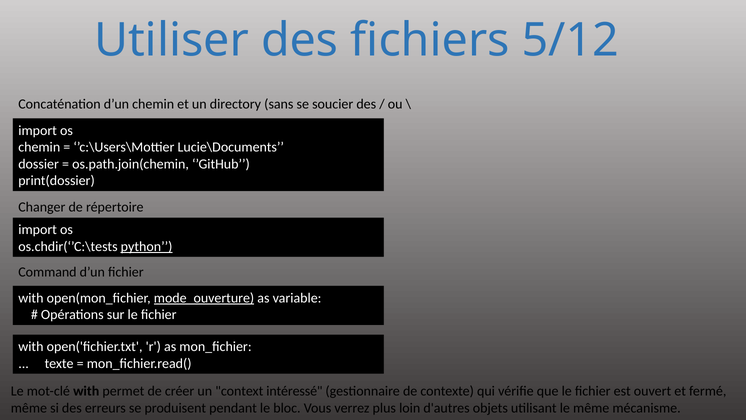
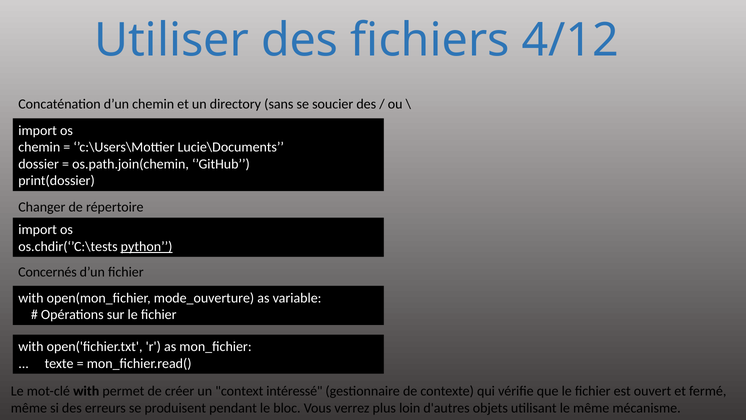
5/12: 5/12 -> 4/12 (570, 40)
Command: Command -> Concernés (47, 272)
mode_ouverture underline: present -> none (204, 298)
